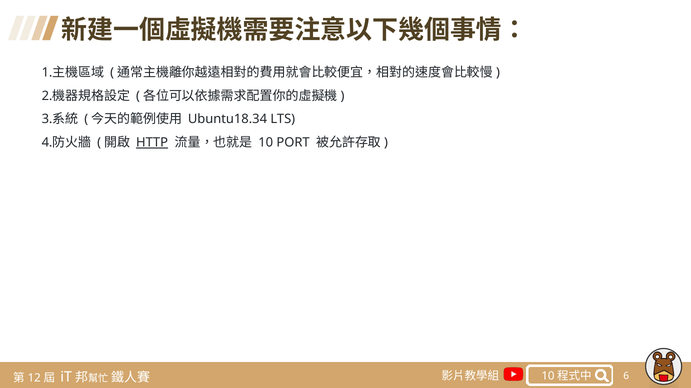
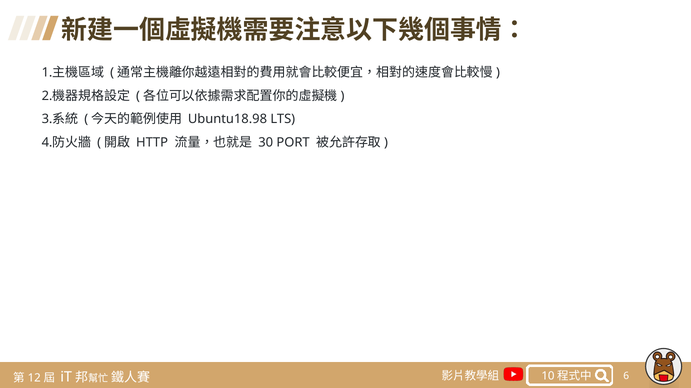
Ubuntu18.34: Ubuntu18.34 -> Ubuntu18.98 (227, 119)
HTTP underline: present -> none (152, 143)
10: 10 -> 30 (266, 143)
